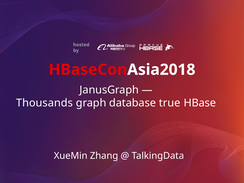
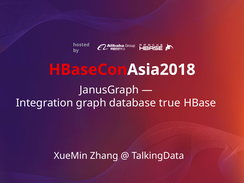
Thousands: Thousands -> Integration (45, 103)
